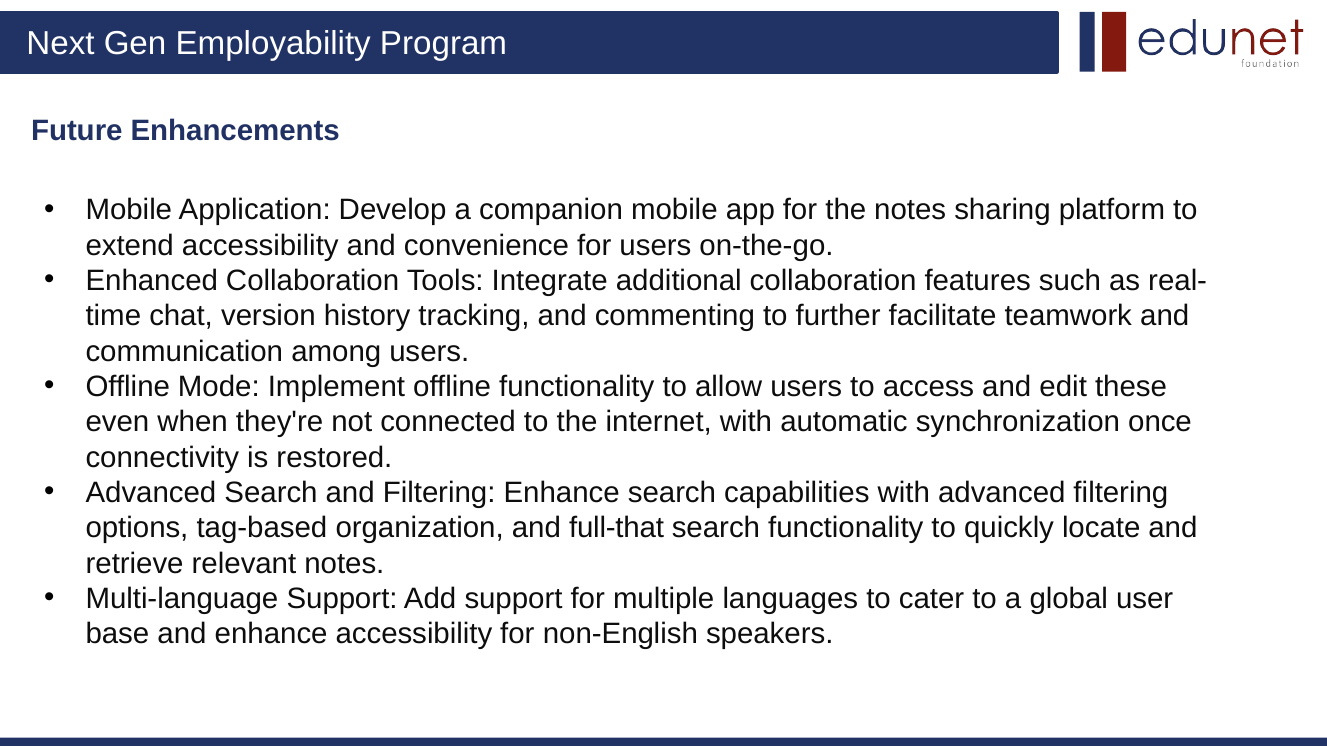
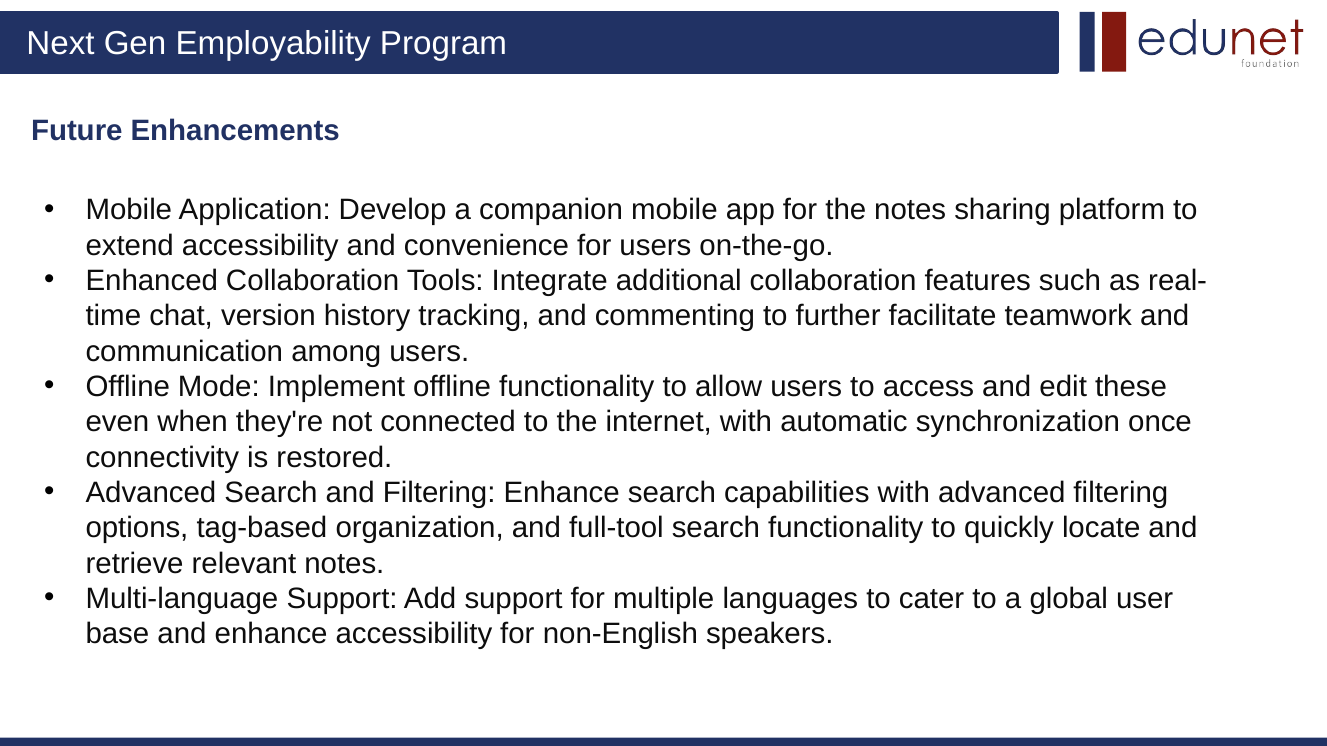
full-that: full-that -> full-tool (616, 529)
